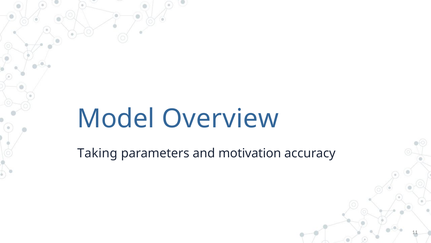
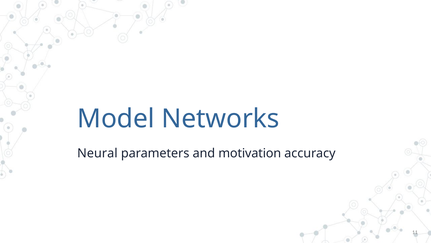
Overview: Overview -> Networks (220, 119)
Taking: Taking -> Neural (97, 153)
